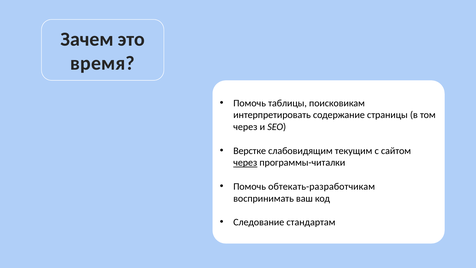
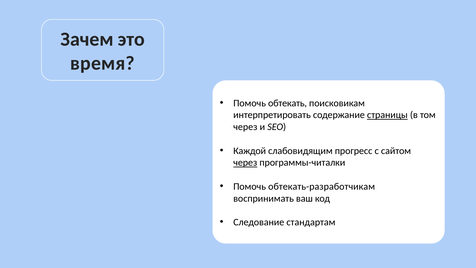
таблицы: таблицы -> обтекать (288, 103)
страницы underline: none -> present (387, 115)
Верстке: Верстке -> Каждой (250, 151)
текущим: текущим -> прогресс (354, 151)
